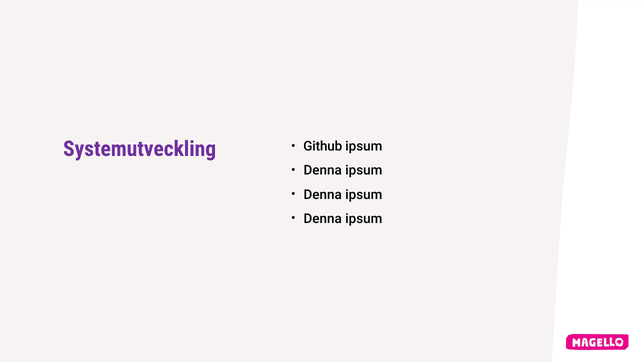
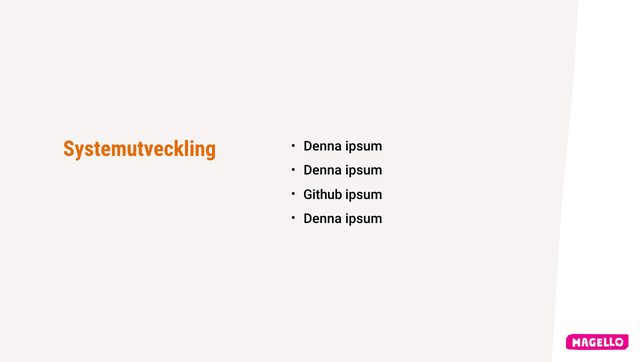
Systemutveckling colour: purple -> orange (140, 149)
Github: Github -> Denna (323, 146)
Denna: Denna -> Github (323, 195)
